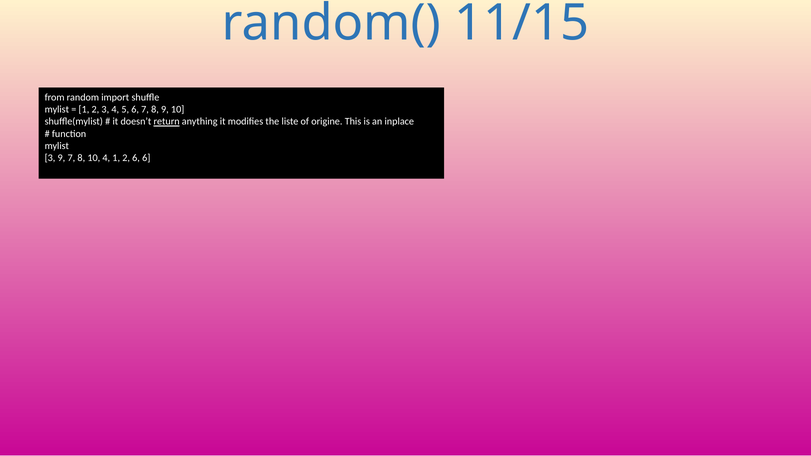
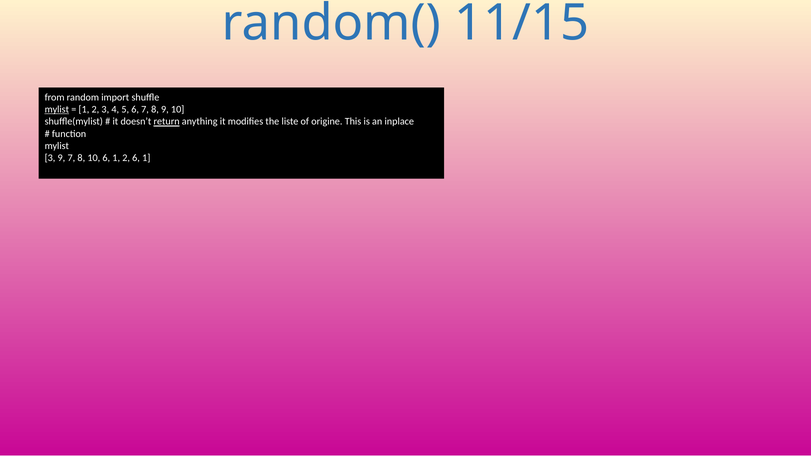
mylist underline: none -> present (57, 110)
10 4: 4 -> 6 (106, 158)
2 6 6: 6 -> 1 (146, 158)
